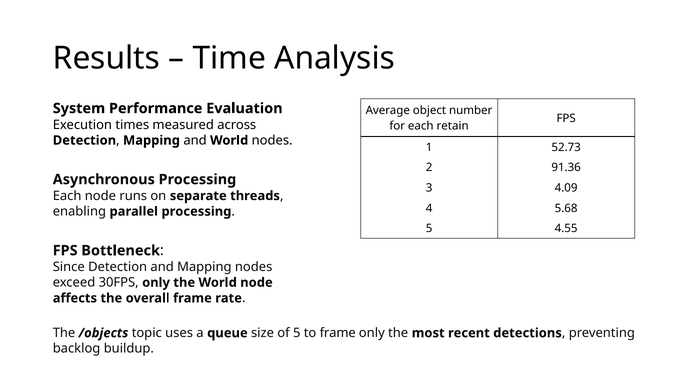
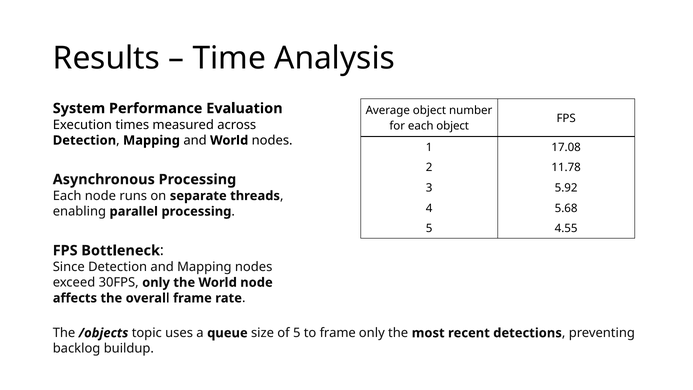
each retain: retain -> object (453, 126)
52.73: 52.73 -> 17.08 (566, 147)
91.36: 91.36 -> 11.78 (566, 168)
4.09: 4.09 -> 5.92 (566, 188)
